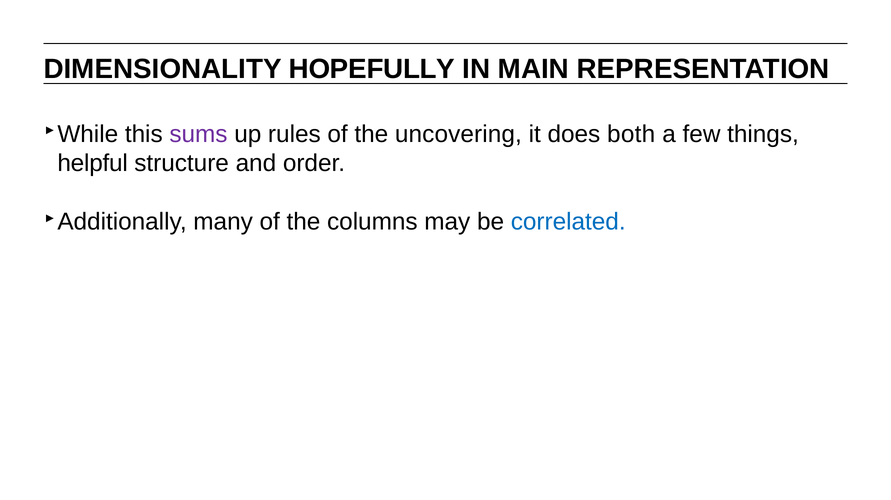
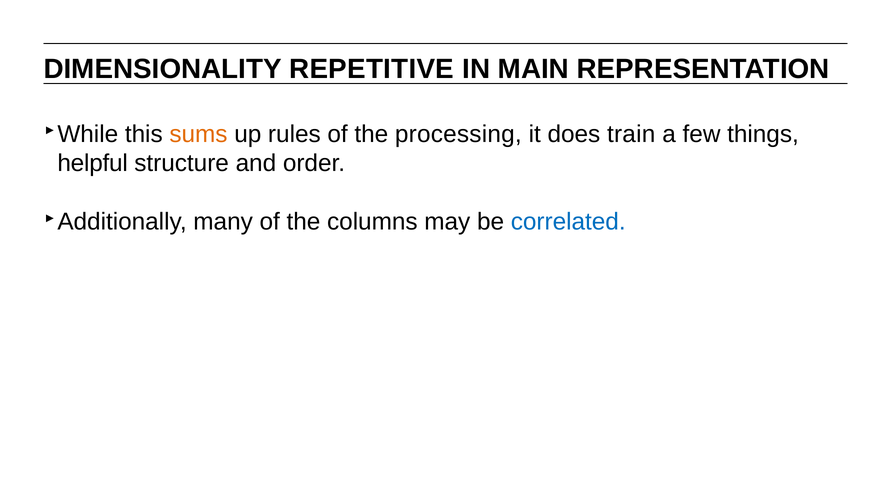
HOPEFULLY: HOPEFULLY -> REPETITIVE (372, 69)
sums colour: purple -> orange (198, 134)
uncovering: uncovering -> processing (458, 134)
both: both -> train (631, 134)
